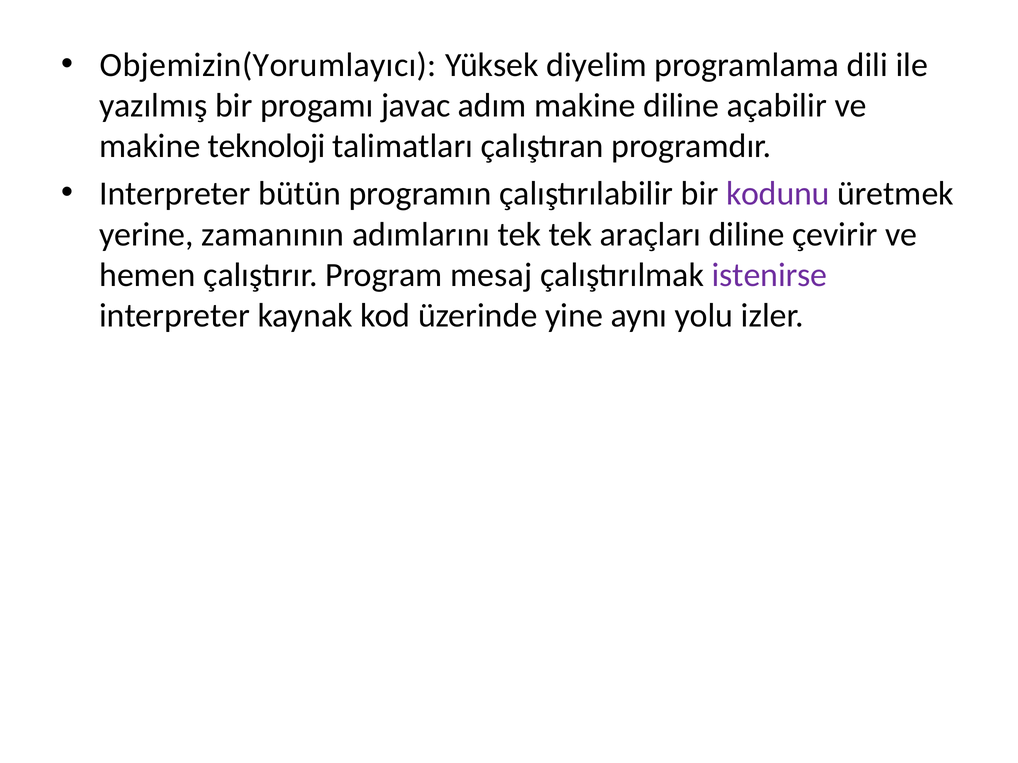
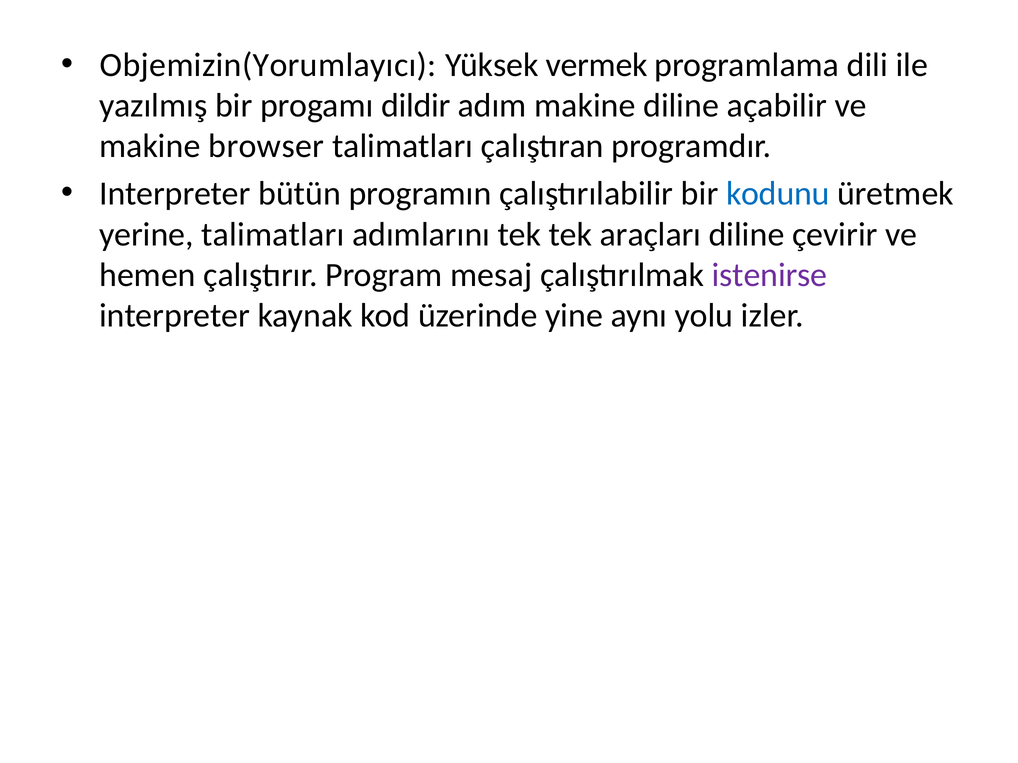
diyelim: diyelim -> vermek (597, 65)
javac: javac -> dildir (416, 106)
teknoloji: teknoloji -> browser (266, 146)
kodunu colour: purple -> blue (778, 194)
yerine zamanının: zamanının -> talimatları (273, 235)
